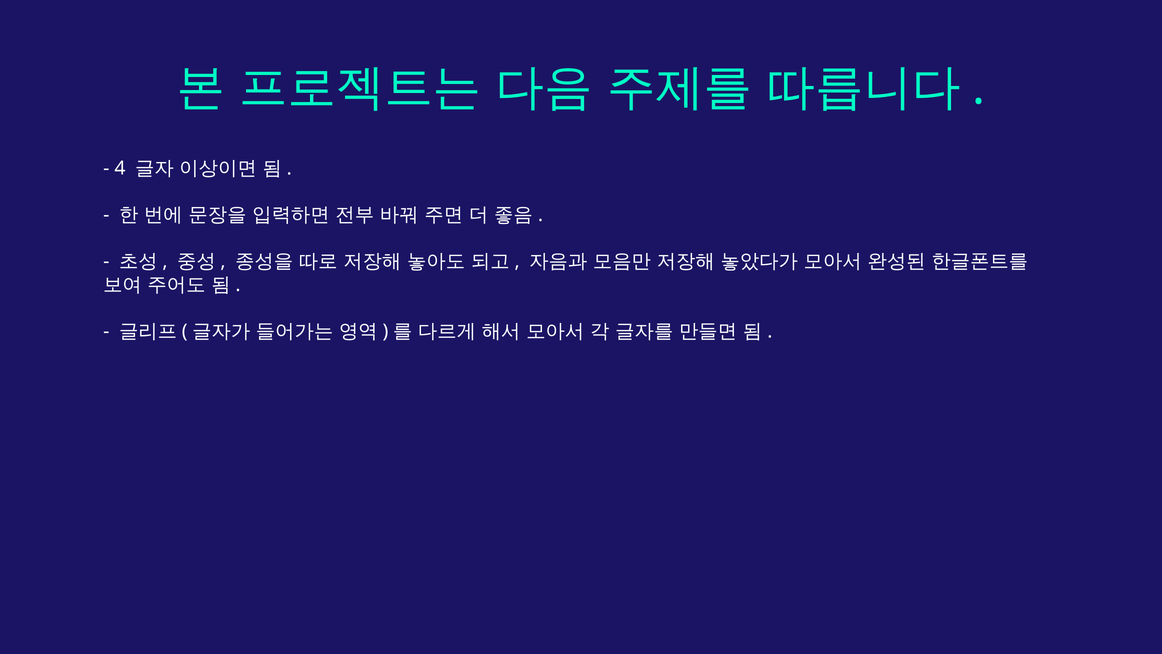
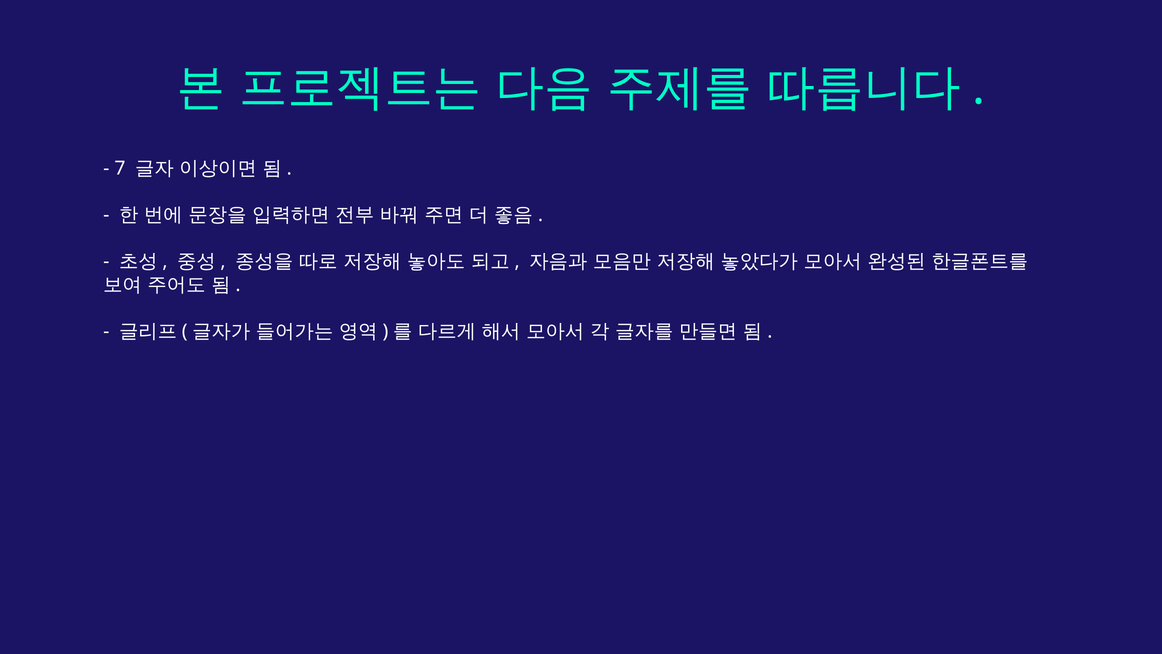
4: 4 -> 7 (120, 168)
